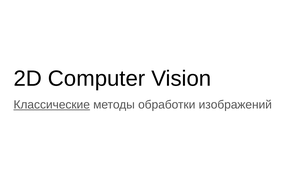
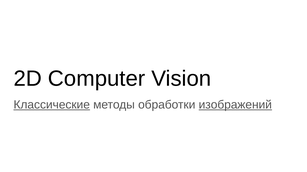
изображений underline: none -> present (235, 105)
